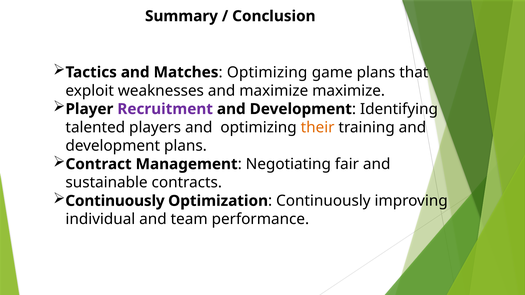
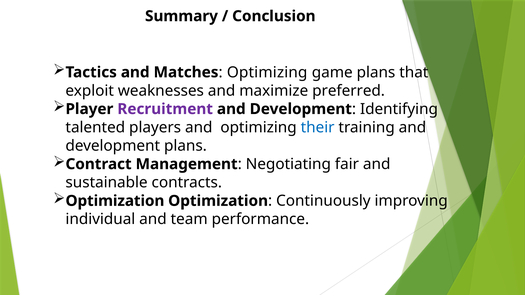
maximize maximize: maximize -> preferred (349, 91)
their colour: orange -> blue (318, 128)
Continuously: Continuously -> Optimization (115, 201)
